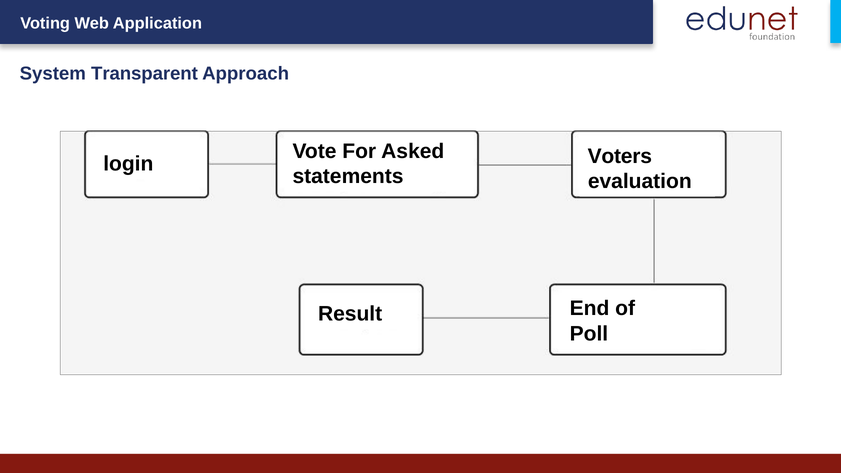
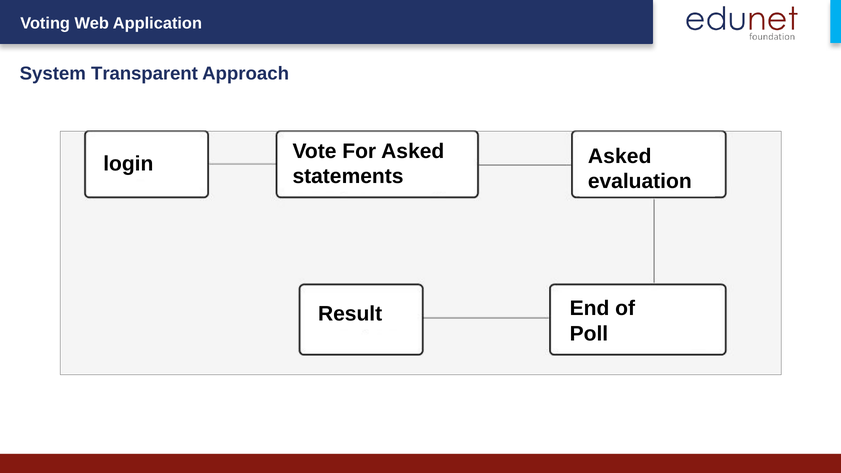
Voters: Voters -> Asked (620, 156)
